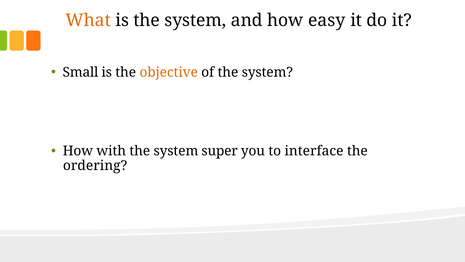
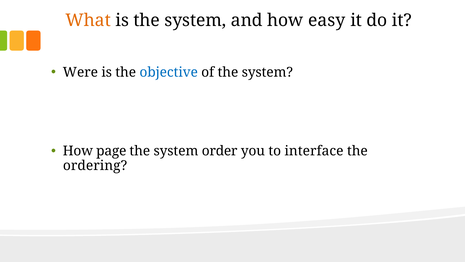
Small: Small -> Were (80, 72)
objective colour: orange -> blue (169, 72)
with: with -> page (111, 151)
super: super -> order (220, 151)
